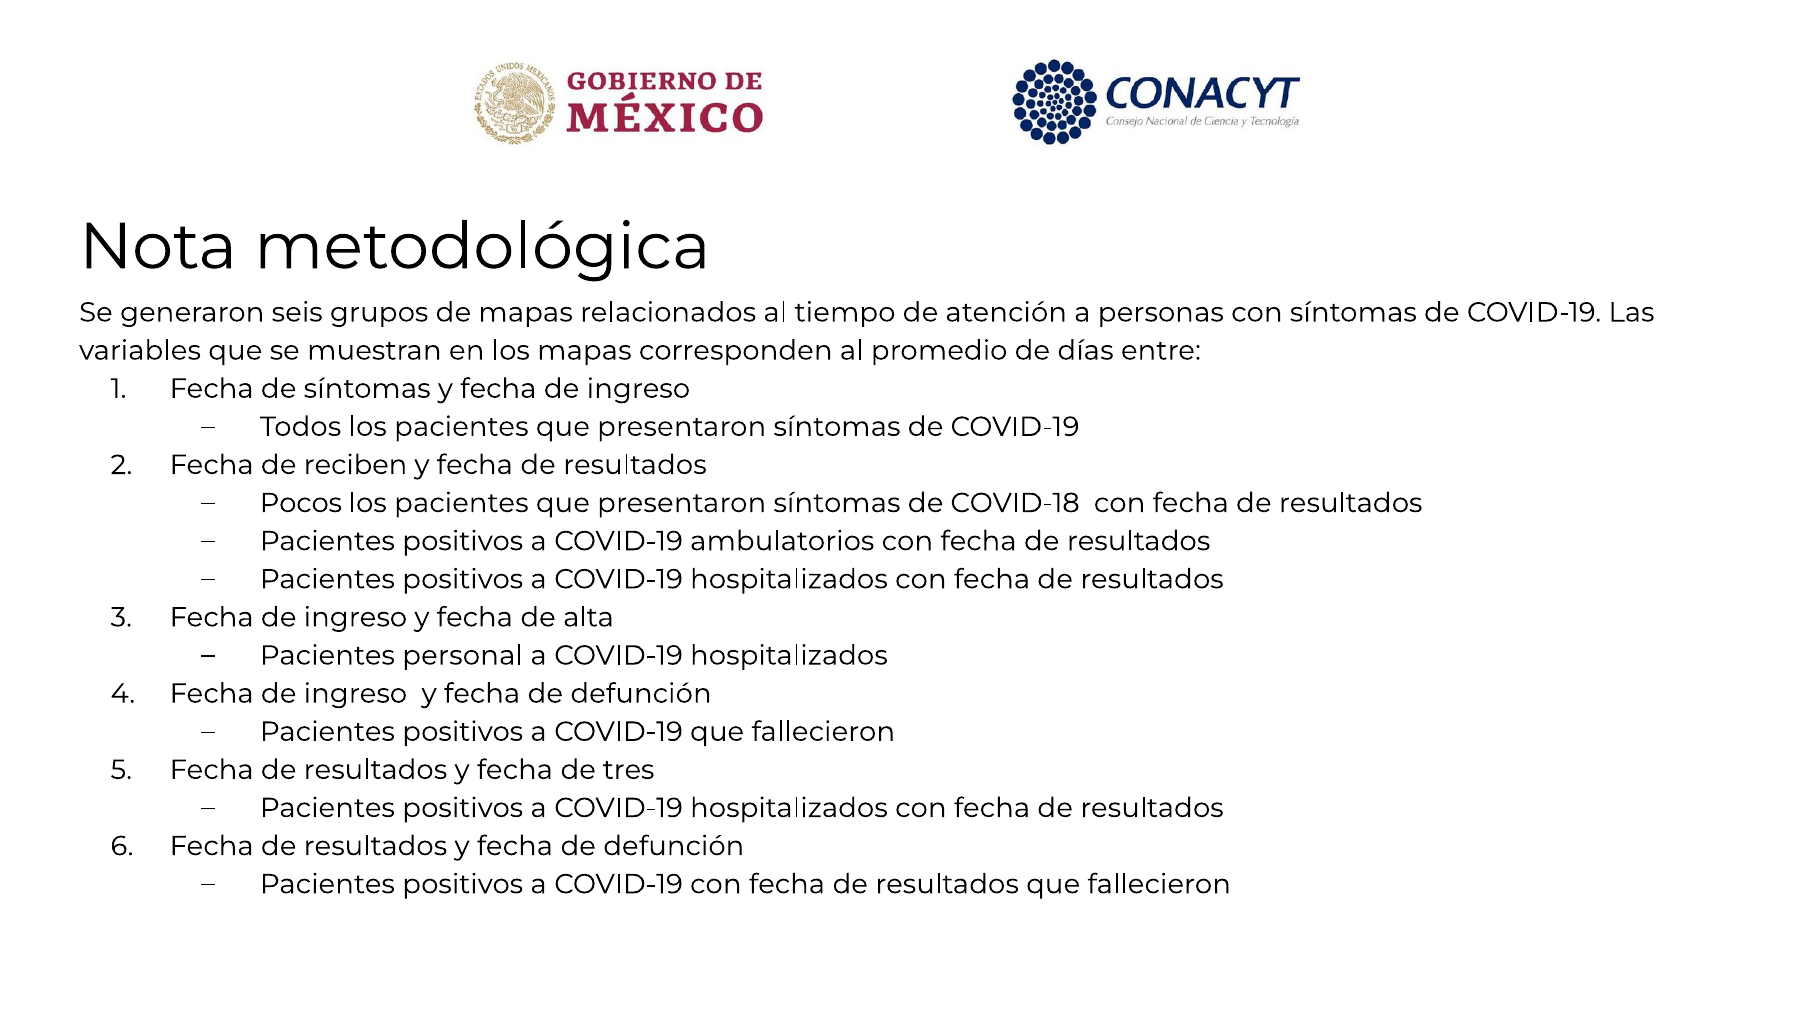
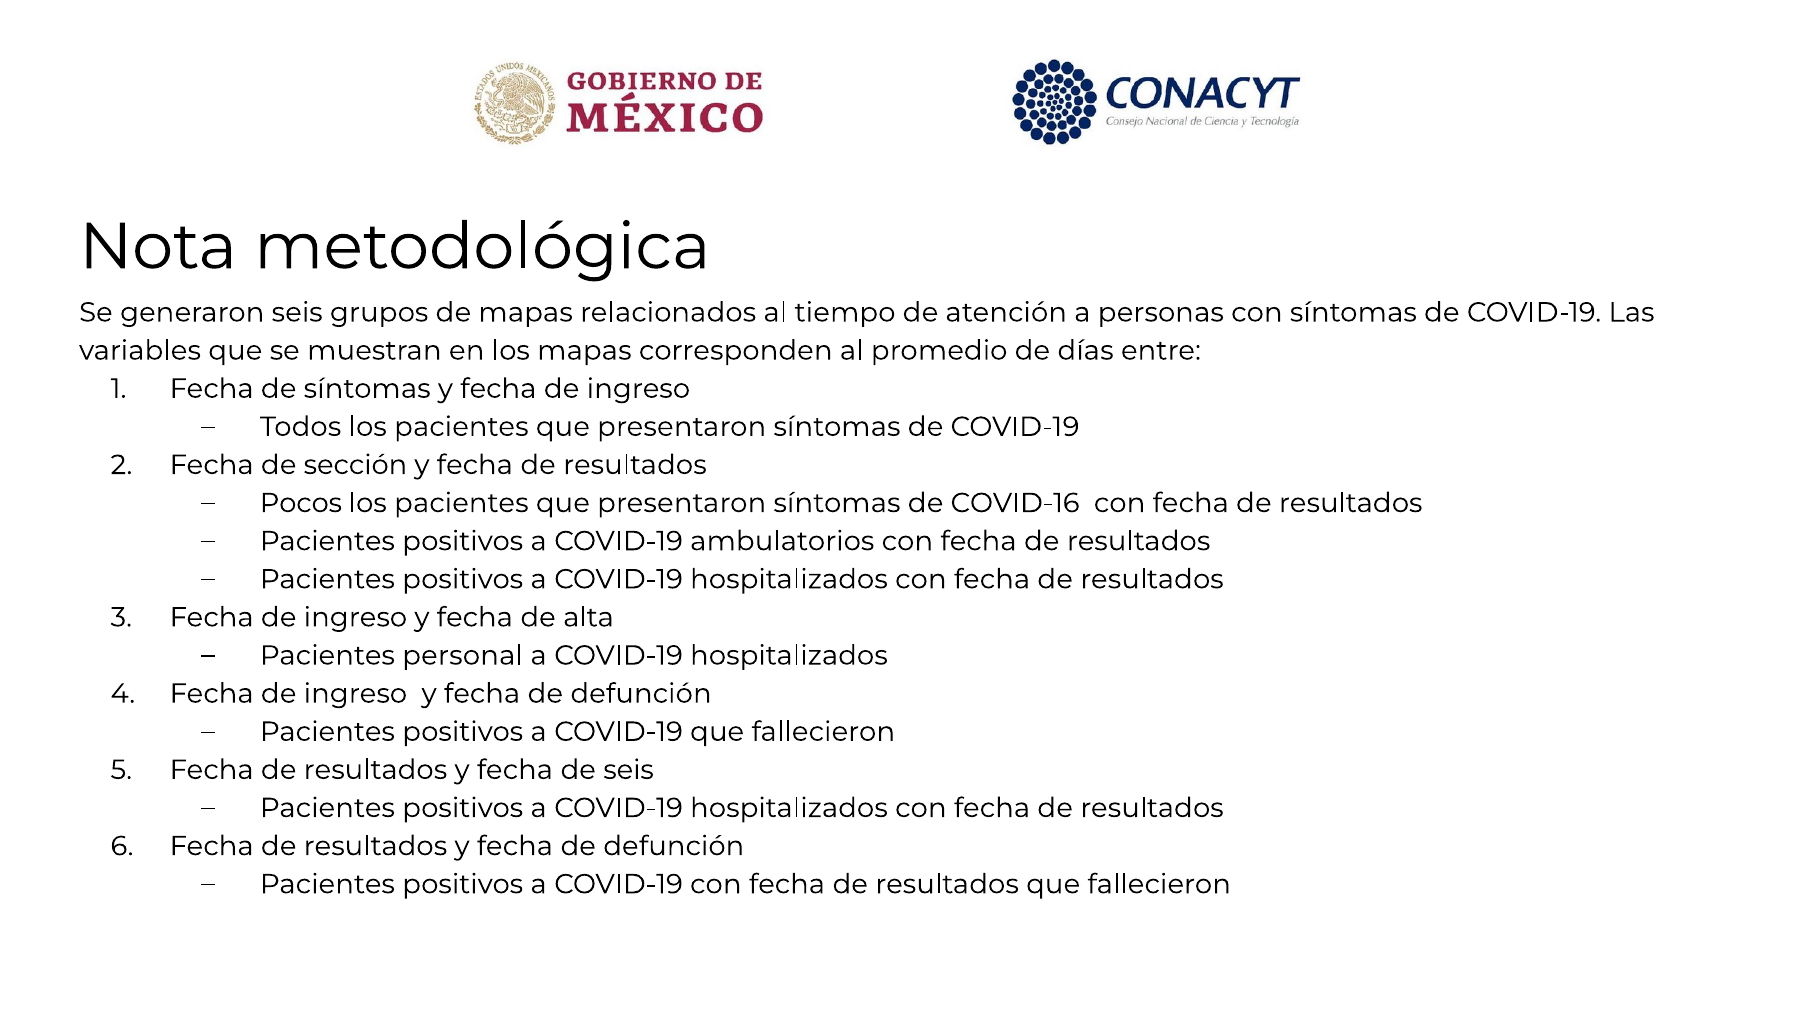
reciben: reciben -> sección (355, 465)
COVID-18: COVID-18 -> COVID-16 (1015, 503)
de tres: tres -> seis (629, 770)
